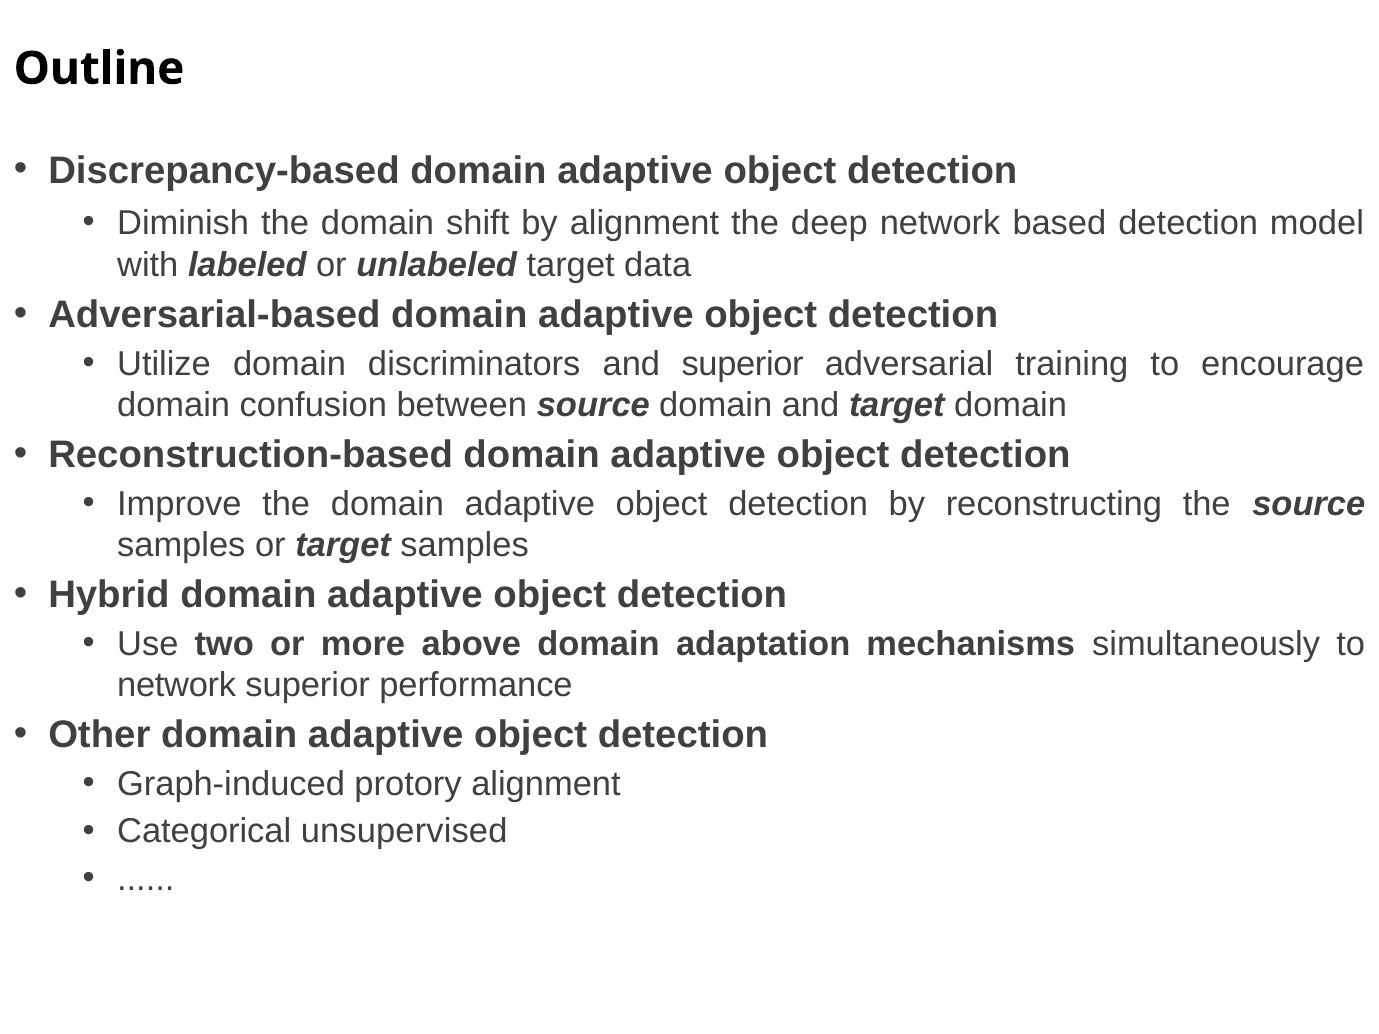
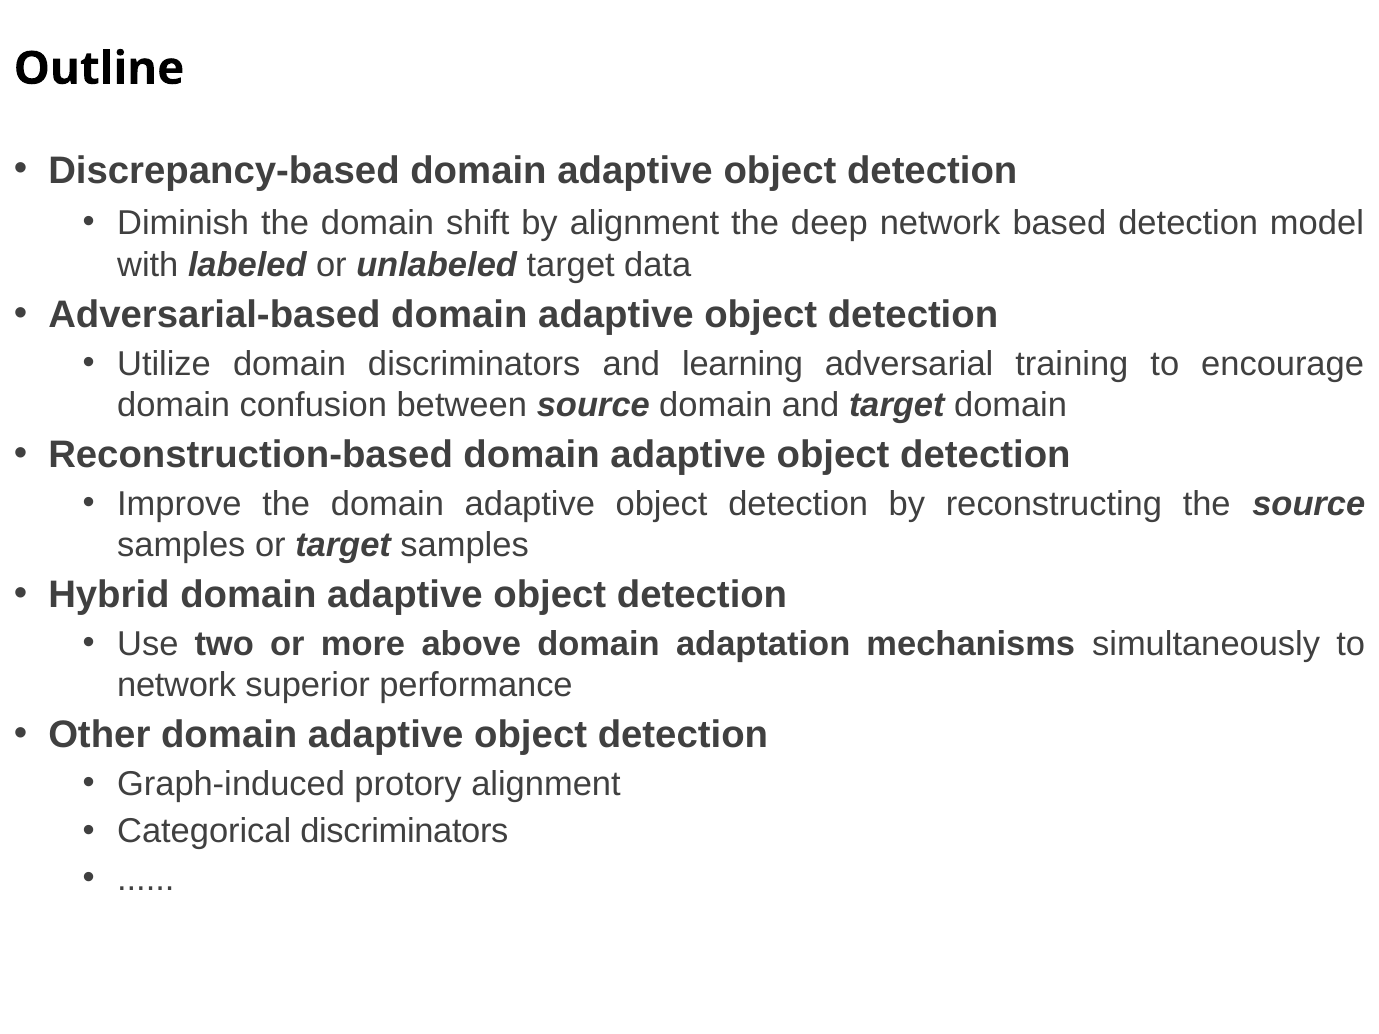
and superior: superior -> learning (743, 364)
Categorical unsupervised: unsupervised -> discriminators (404, 832)
